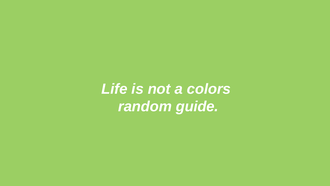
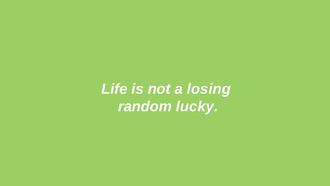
colors: colors -> losing (209, 89)
guide: guide -> lucky (197, 106)
